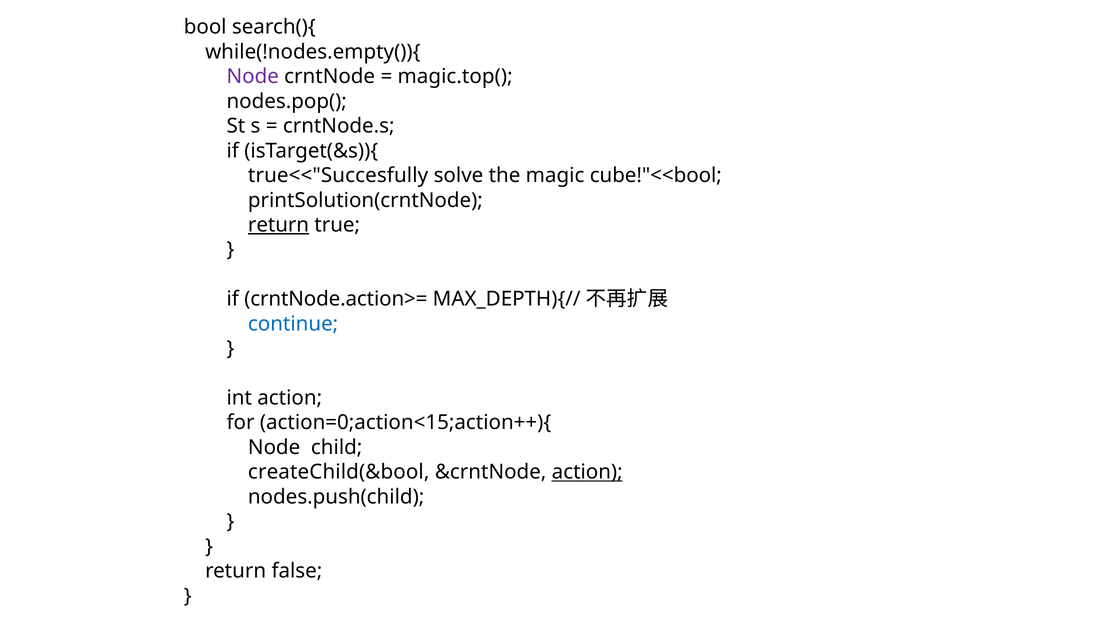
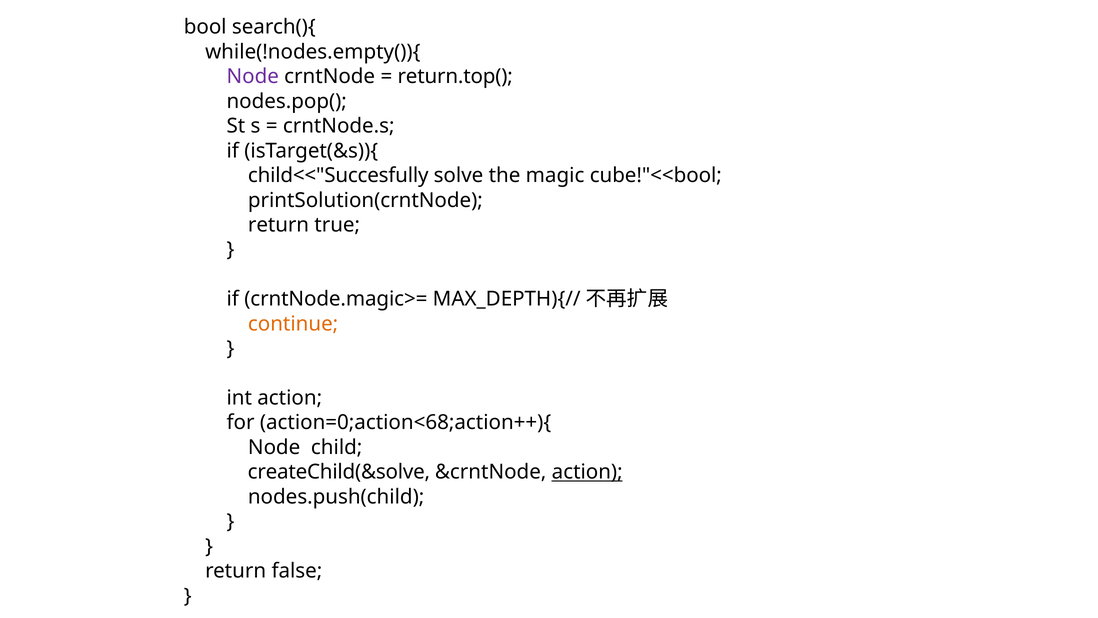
magic.top(: magic.top( -> return.top( (455, 77)
true<<"Succesfully: true<<"Succesfully -> child<<"Succesfully (338, 175)
return underline: present -> none (279, 225)
crntNode.action>=: crntNode.action>= -> crntNode.magic>= (336, 299)
continue colour: blue -> orange (293, 324)
action=0;action<15;action++){: action=0;action<15;action++){ -> action=0;action<68;action++){ (406, 422)
createChild(&bool: createChild(&bool -> createChild(&solve (339, 472)
